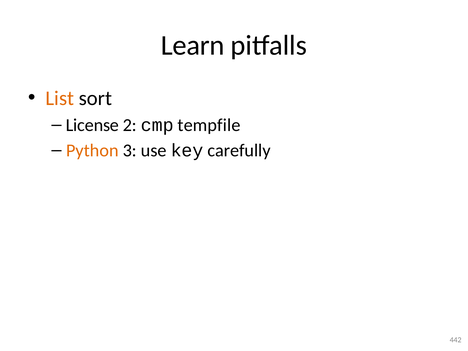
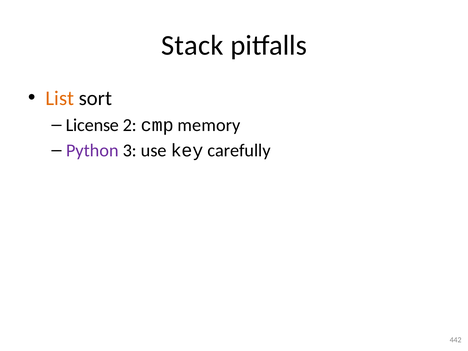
Learn: Learn -> Stack (192, 45)
tempfile: tempfile -> memory (209, 125)
Python colour: orange -> purple (92, 151)
